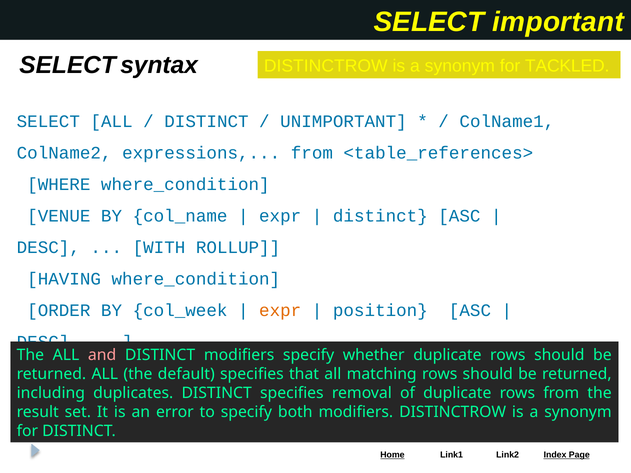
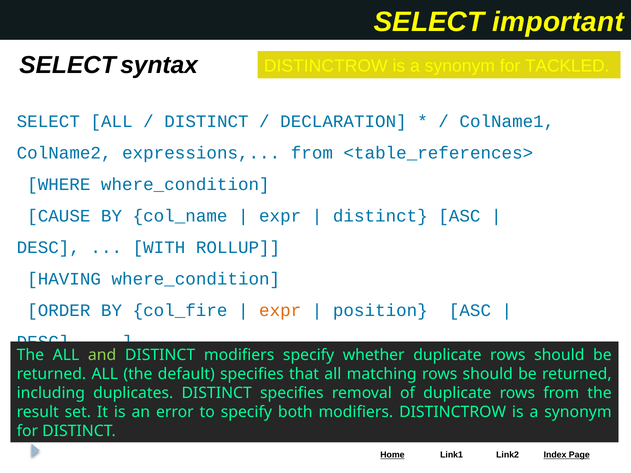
UNIMPORTANT: UNIMPORTANT -> DECLARATION (343, 122)
VENUE: VENUE -> CAUSE (59, 216)
col_week: col_week -> col_fire (180, 311)
and colour: pink -> light green (102, 355)
